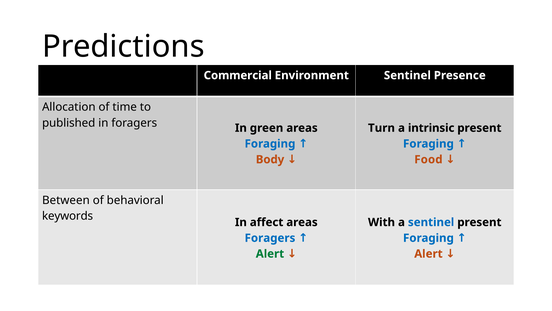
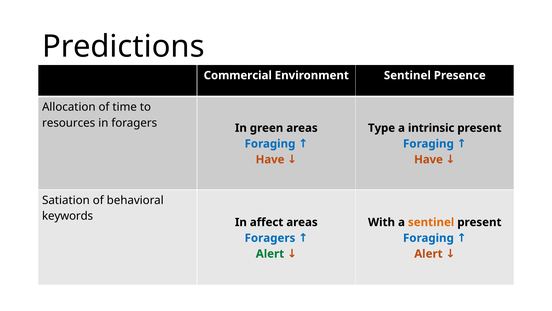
published: published -> resources (69, 123)
Turn: Turn -> Type (382, 128)
Body: Body -> Have (270, 159)
Food: Food -> Have (429, 159)
Between: Between -> Satiation (66, 200)
sentinel colour: blue -> orange (431, 222)
